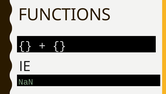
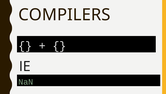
FUNCTIONS: FUNCTIONS -> COMPILERS (64, 15)
